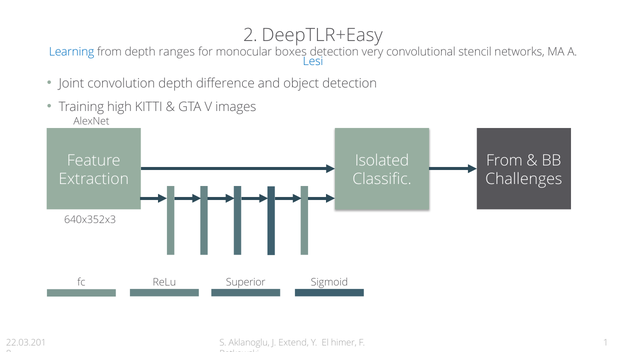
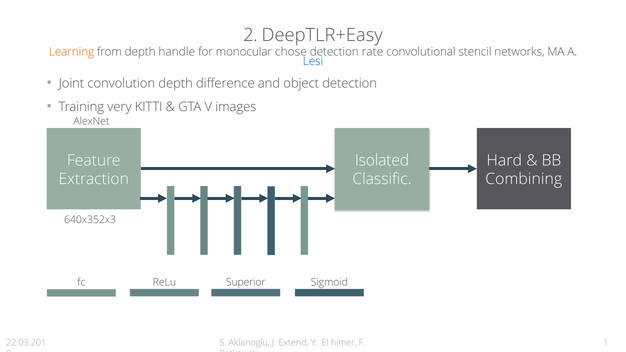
Learning colour: blue -> orange (72, 52)
ranges: ranges -> handle (177, 52)
boxes: boxes -> chose (291, 52)
very: very -> rate (372, 52)
high: high -> very (119, 107)
From: From -> Hard (504, 160)
Challenges: Challenges -> Combining (524, 179)
